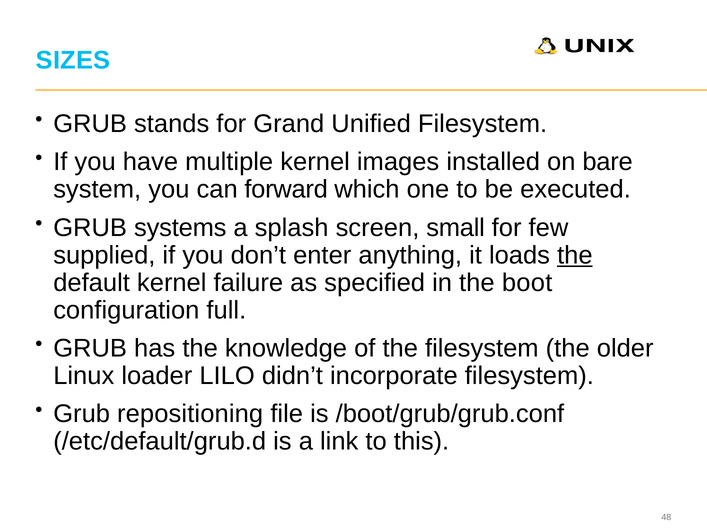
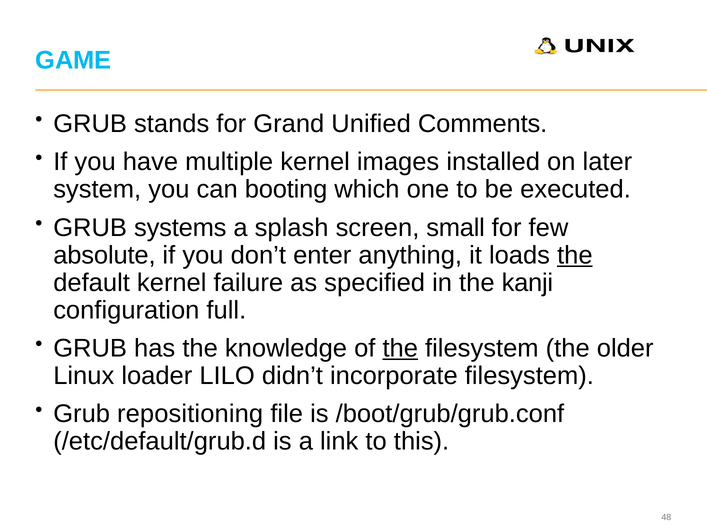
SIZES: SIZES -> GAME (73, 60)
Unified Filesystem: Filesystem -> Comments (483, 124)
bare: bare -> later (607, 162)
forward: forward -> booting (286, 190)
supplied: supplied -> absolute (104, 255)
boot: boot -> kanji (527, 283)
the underline: none -> present (400, 349)
